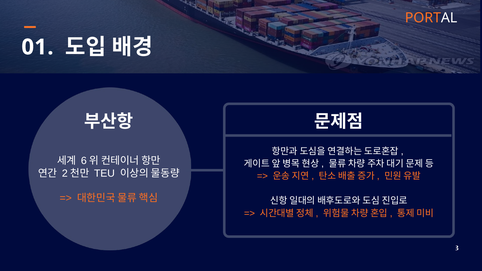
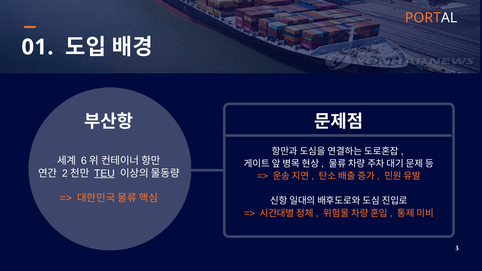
TEU underline: none -> present (104, 173)
